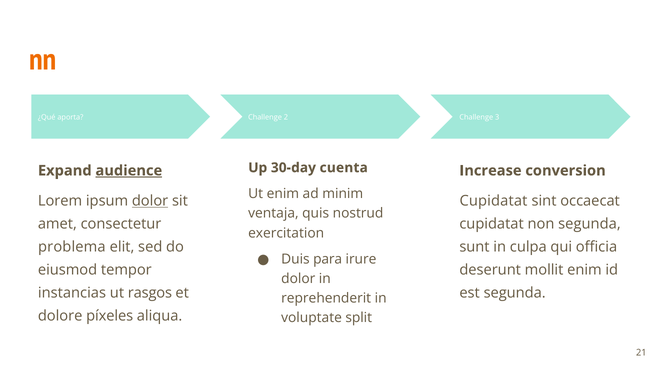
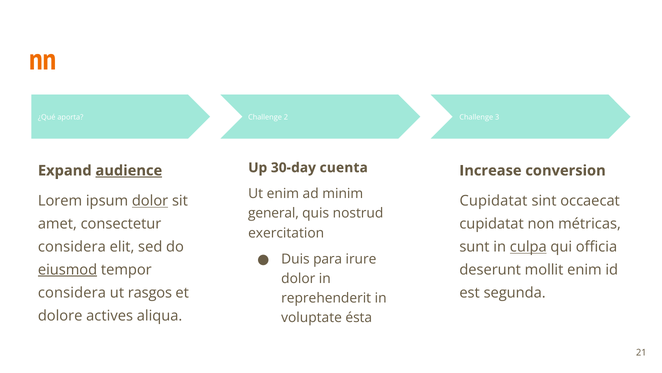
ventaja: ventaja -> general (273, 213)
non segunda: segunda -> métricas (589, 224)
problema: problema -> considera (72, 246)
culpa underline: none -> present (528, 246)
eiusmod underline: none -> present (68, 269)
instancias: instancias -> considera (72, 292)
píxeles: píxeles -> actives (110, 315)
split: split -> ésta (359, 317)
